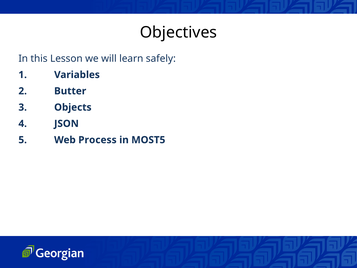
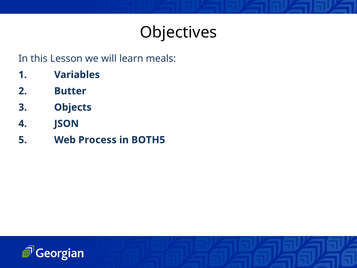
safely: safely -> meals (161, 58)
MOST5: MOST5 -> BOTH5 (148, 140)
